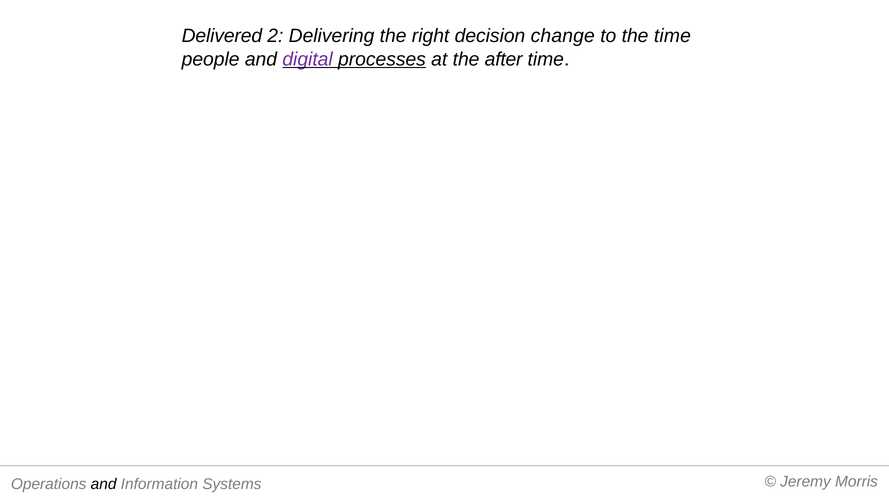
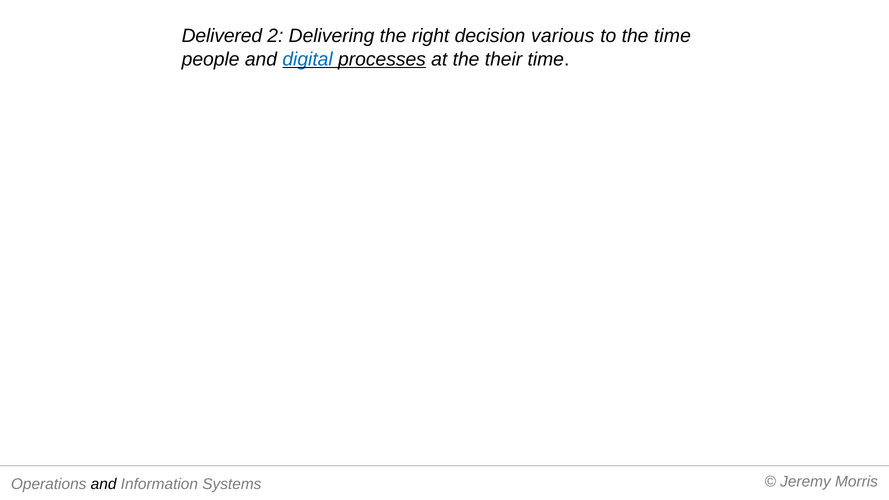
change: change -> various (563, 36)
digital colour: purple -> blue (308, 59)
after: after -> their (504, 59)
